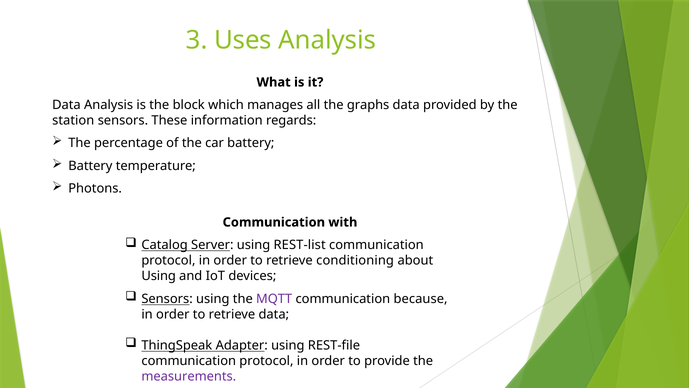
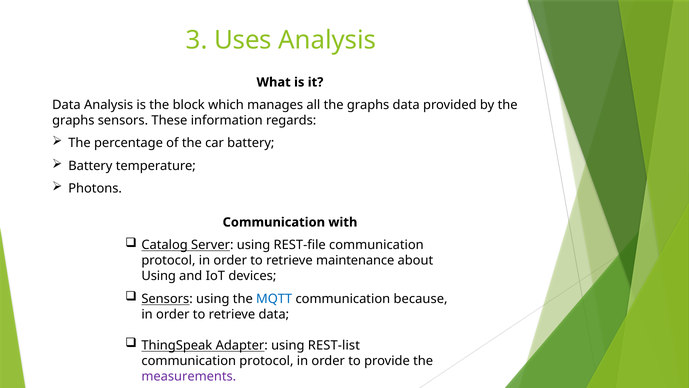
station: station -> graphs (73, 120)
REST-list: REST-list -> REST-file (300, 245)
conditioning: conditioning -> maintenance (355, 260)
MQTT colour: purple -> blue (274, 298)
REST-file: REST-file -> REST-list (334, 345)
